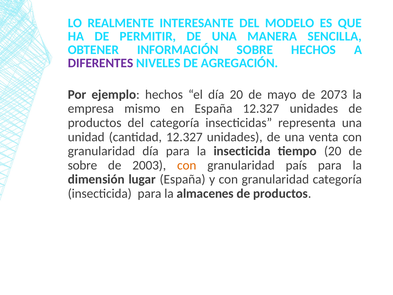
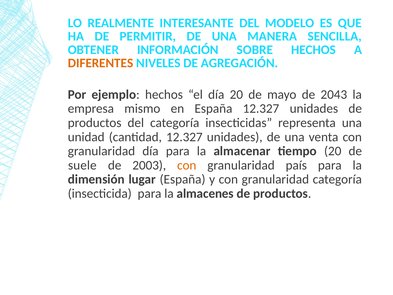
DIFERENTES colour: purple -> orange (101, 63)
2073: 2073 -> 2043 (334, 94)
la insecticida: insecticida -> almacenar (242, 151)
sobre: sobre -> suele (82, 165)
